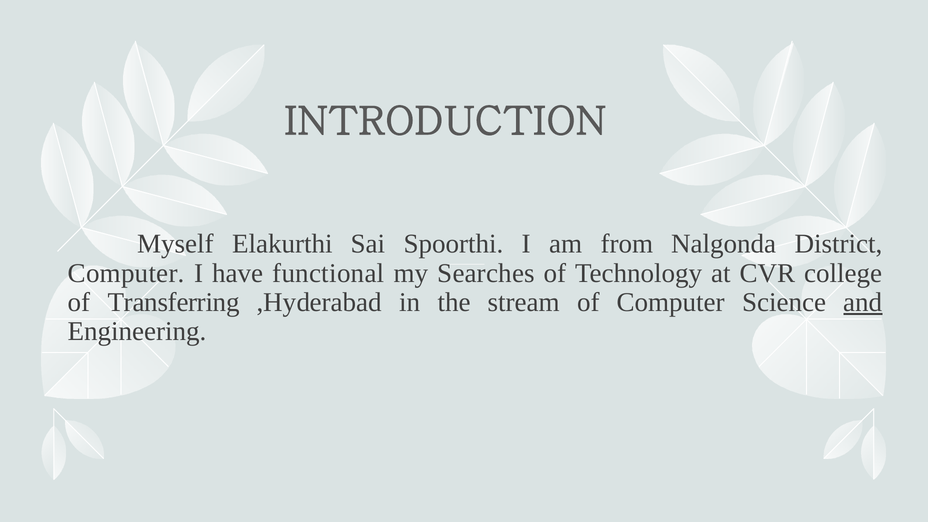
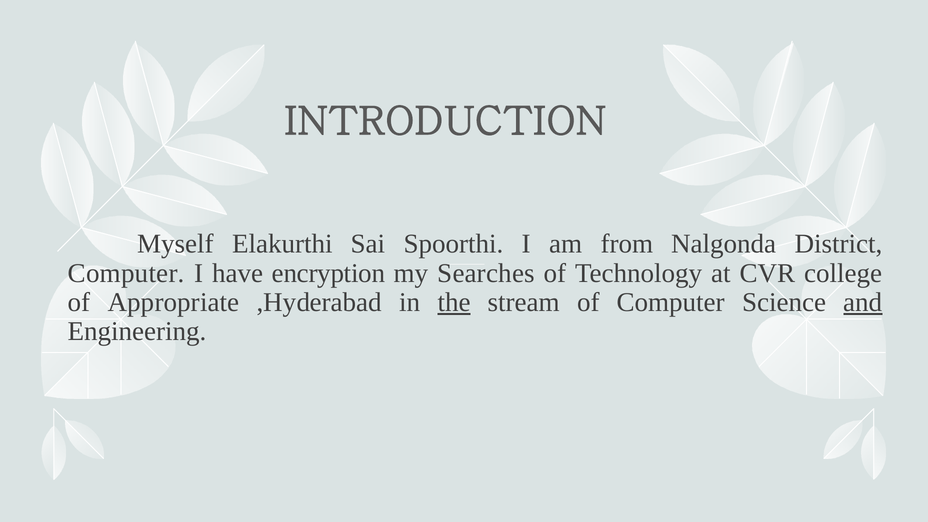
functional: functional -> encryption (329, 273)
Transferring: Transferring -> Appropriate (173, 302)
the underline: none -> present (454, 302)
